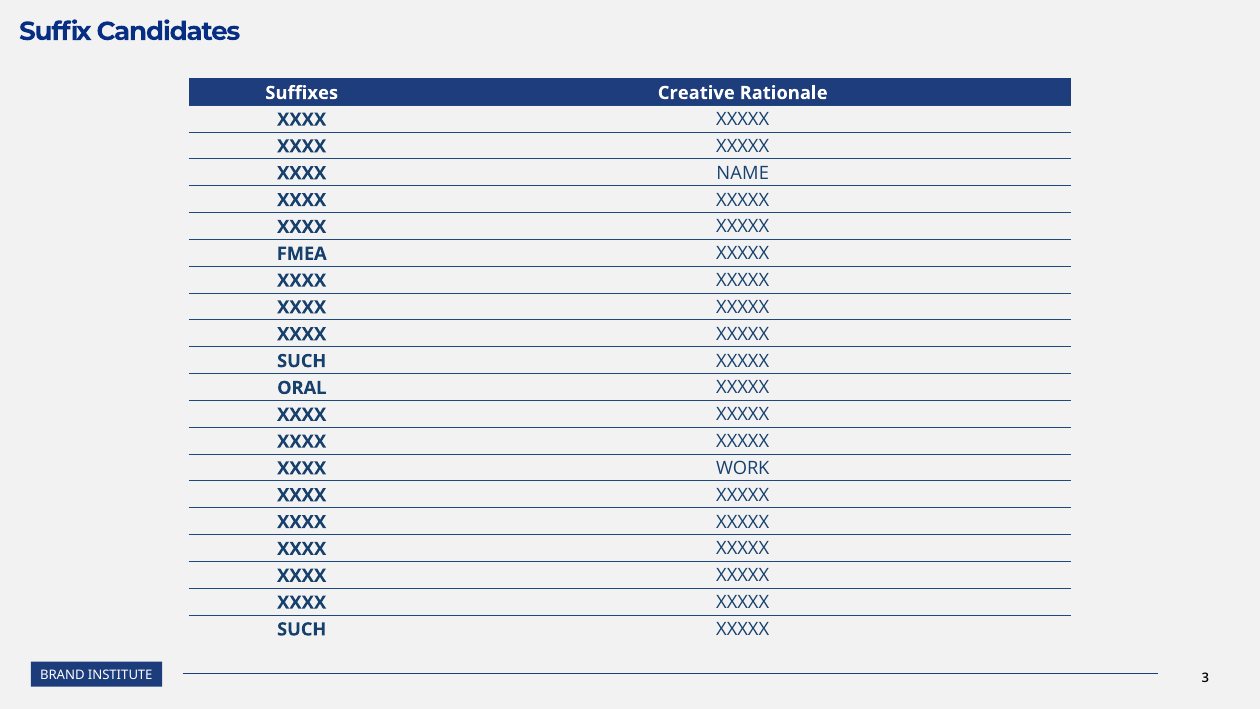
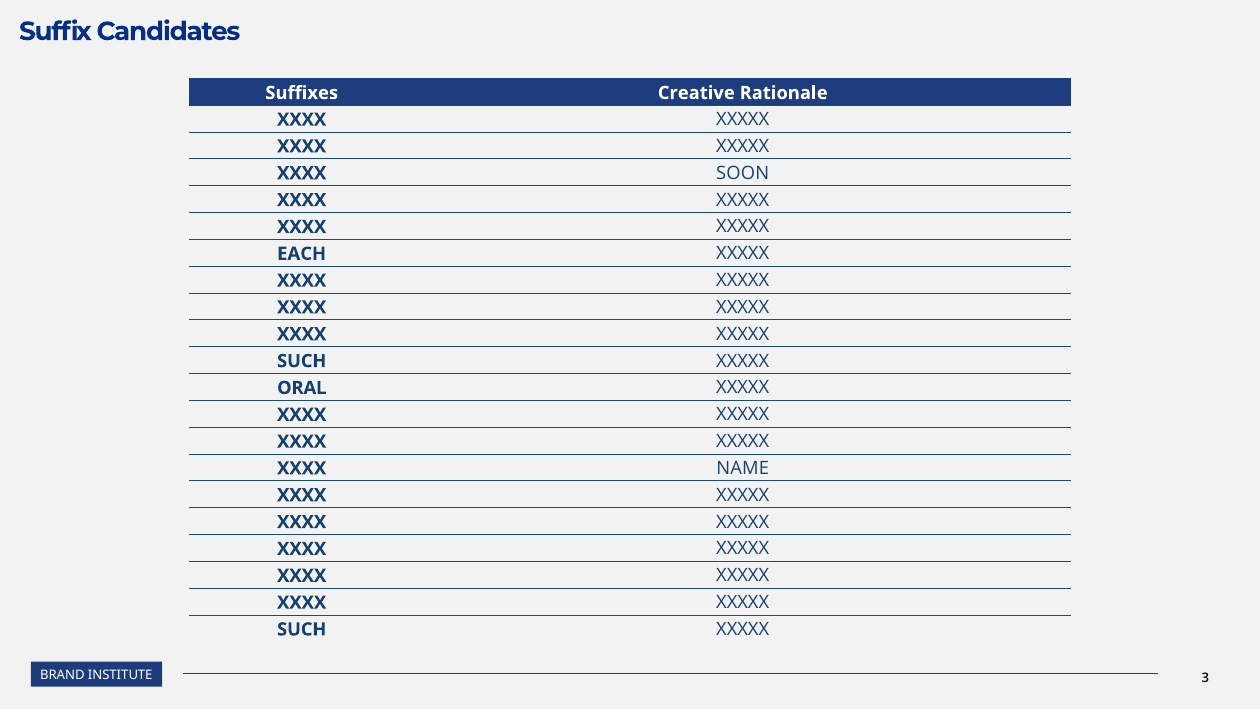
NAME: NAME -> SOON (743, 173)
FMEA: FMEA -> EACH (302, 254)
WORK: WORK -> NAME (743, 468)
